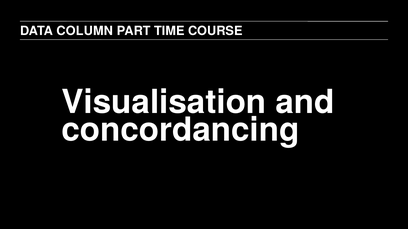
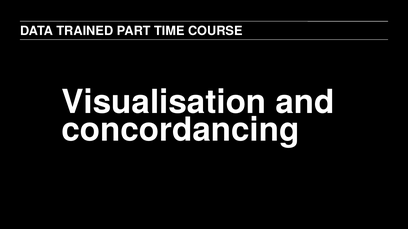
COLUMN: COLUMN -> TRAINED (85, 31)
